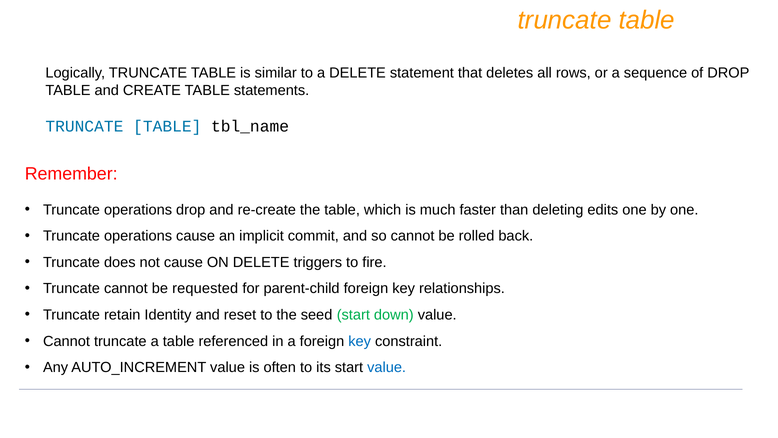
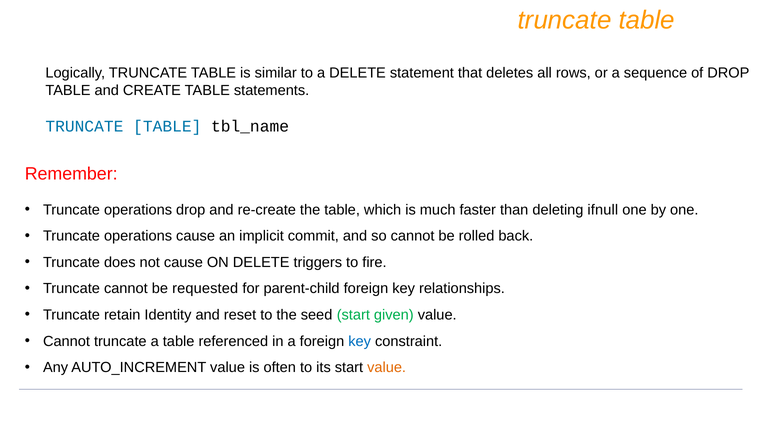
edits: edits -> ifnull (603, 210)
down: down -> given (394, 315)
value colour: blue -> orange (387, 367)
